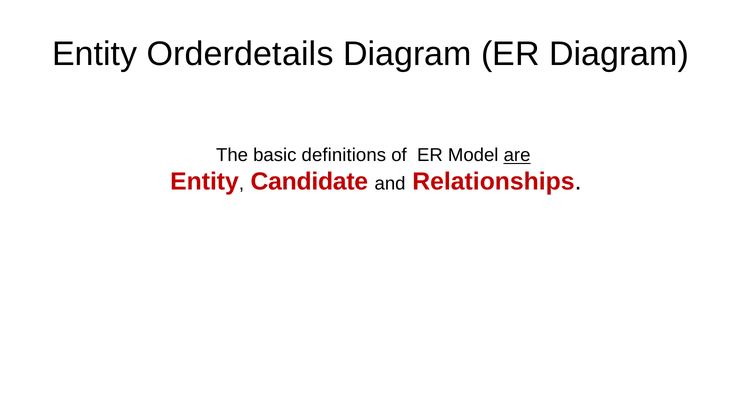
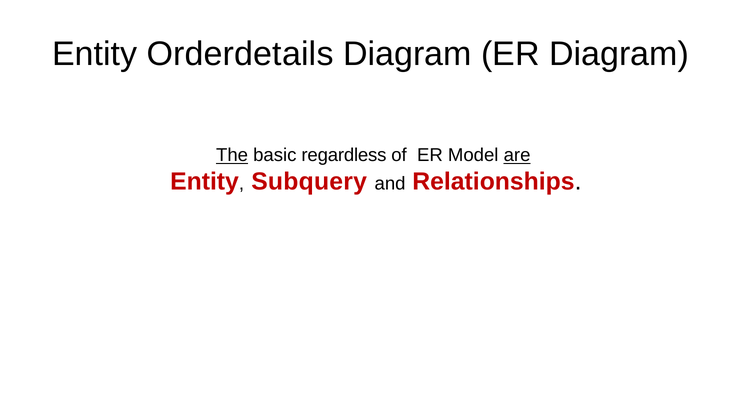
The underline: none -> present (232, 155)
definitions: definitions -> regardless (344, 155)
Candidate: Candidate -> Subquery (309, 182)
